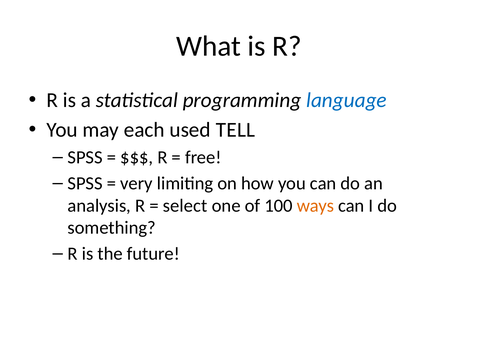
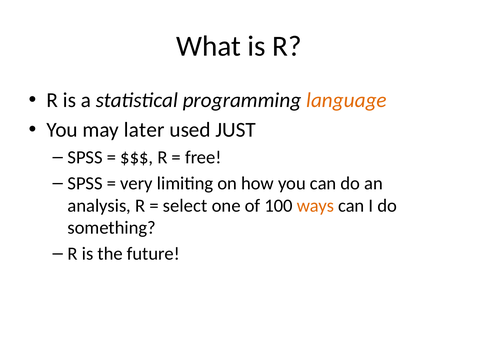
language colour: blue -> orange (346, 100)
each: each -> later (144, 130)
TELL: TELL -> JUST (236, 130)
